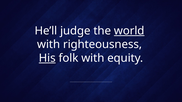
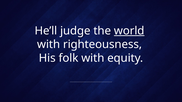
His underline: present -> none (47, 58)
